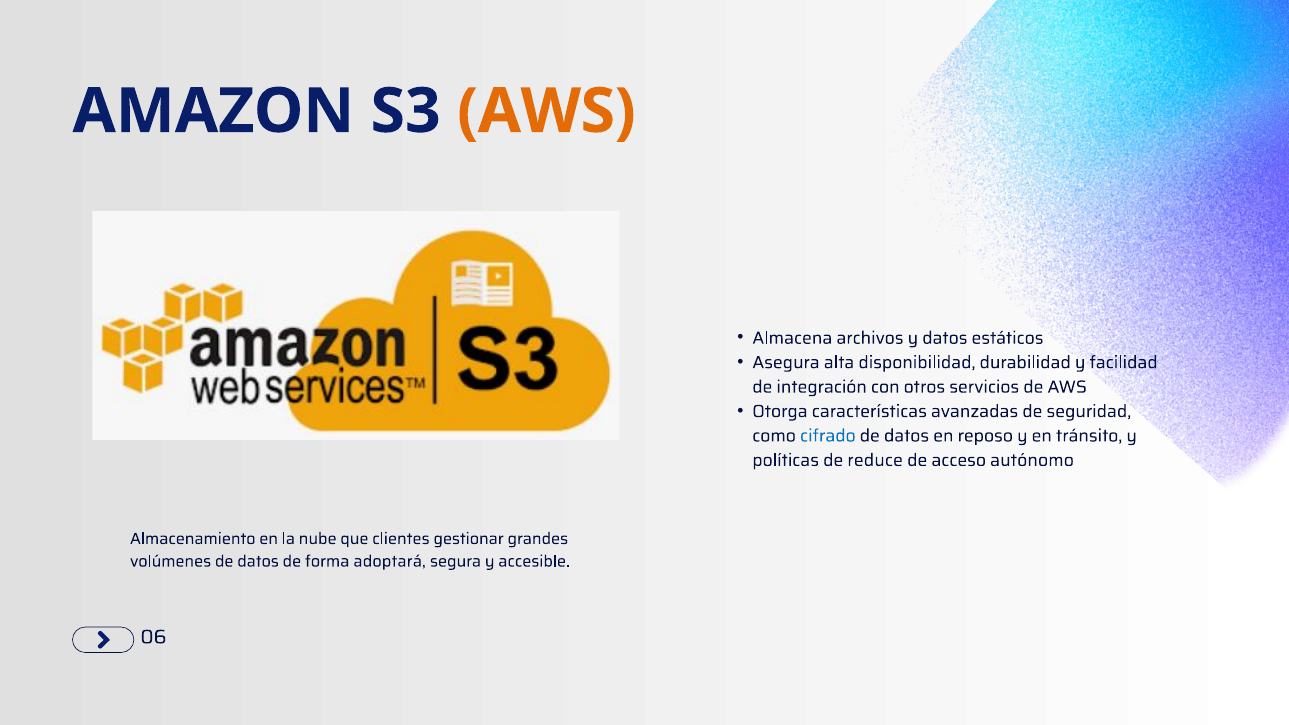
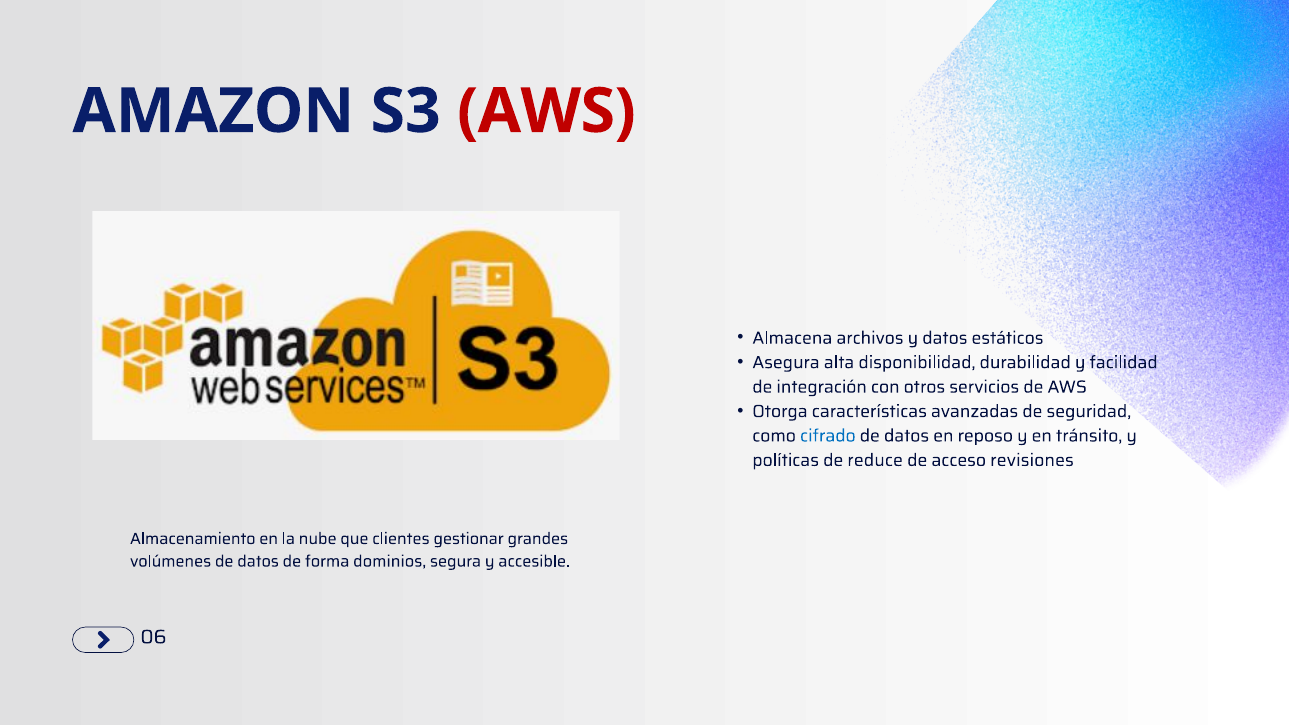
AWS colour: orange -> red (546, 111)
autónomo: autónomo -> revisiones (1032, 460)
adoptará: adoptará -> dominios (390, 561)
